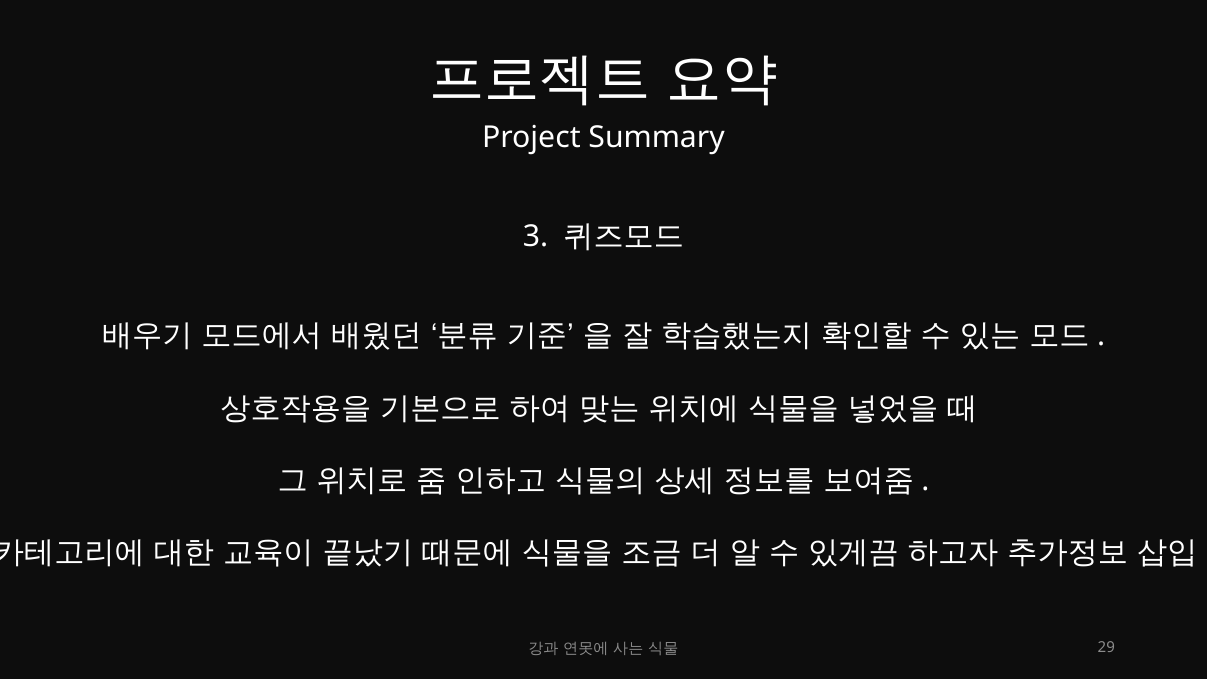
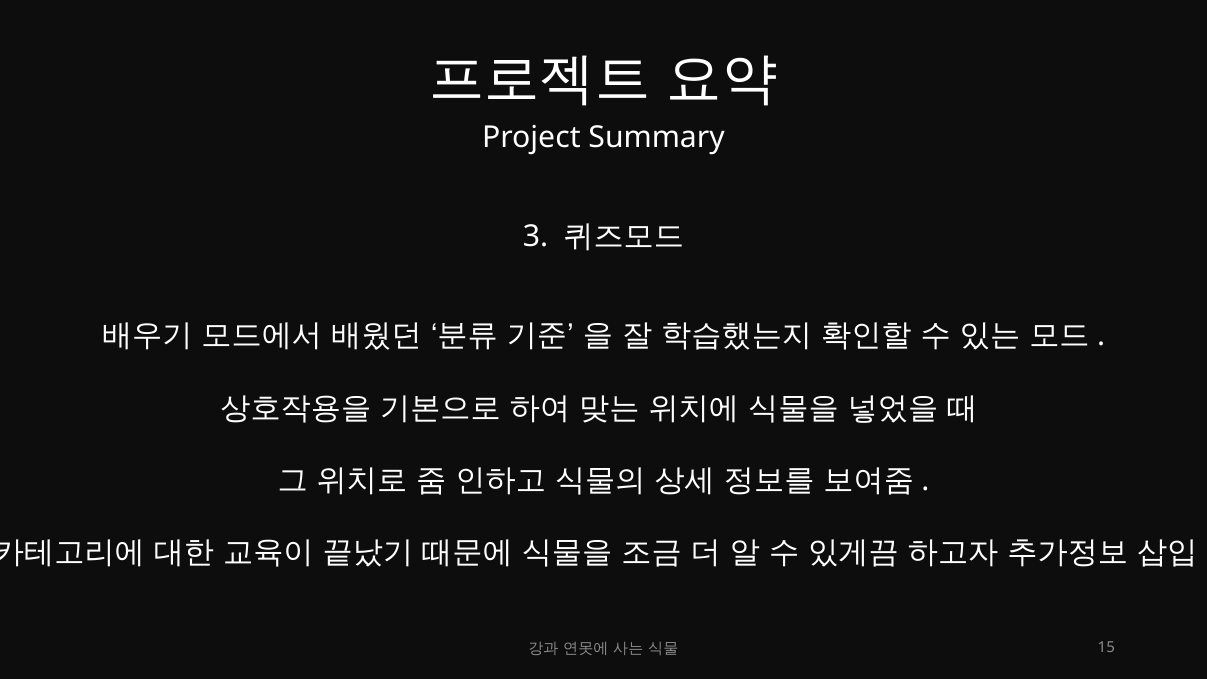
29: 29 -> 15 (1106, 647)
